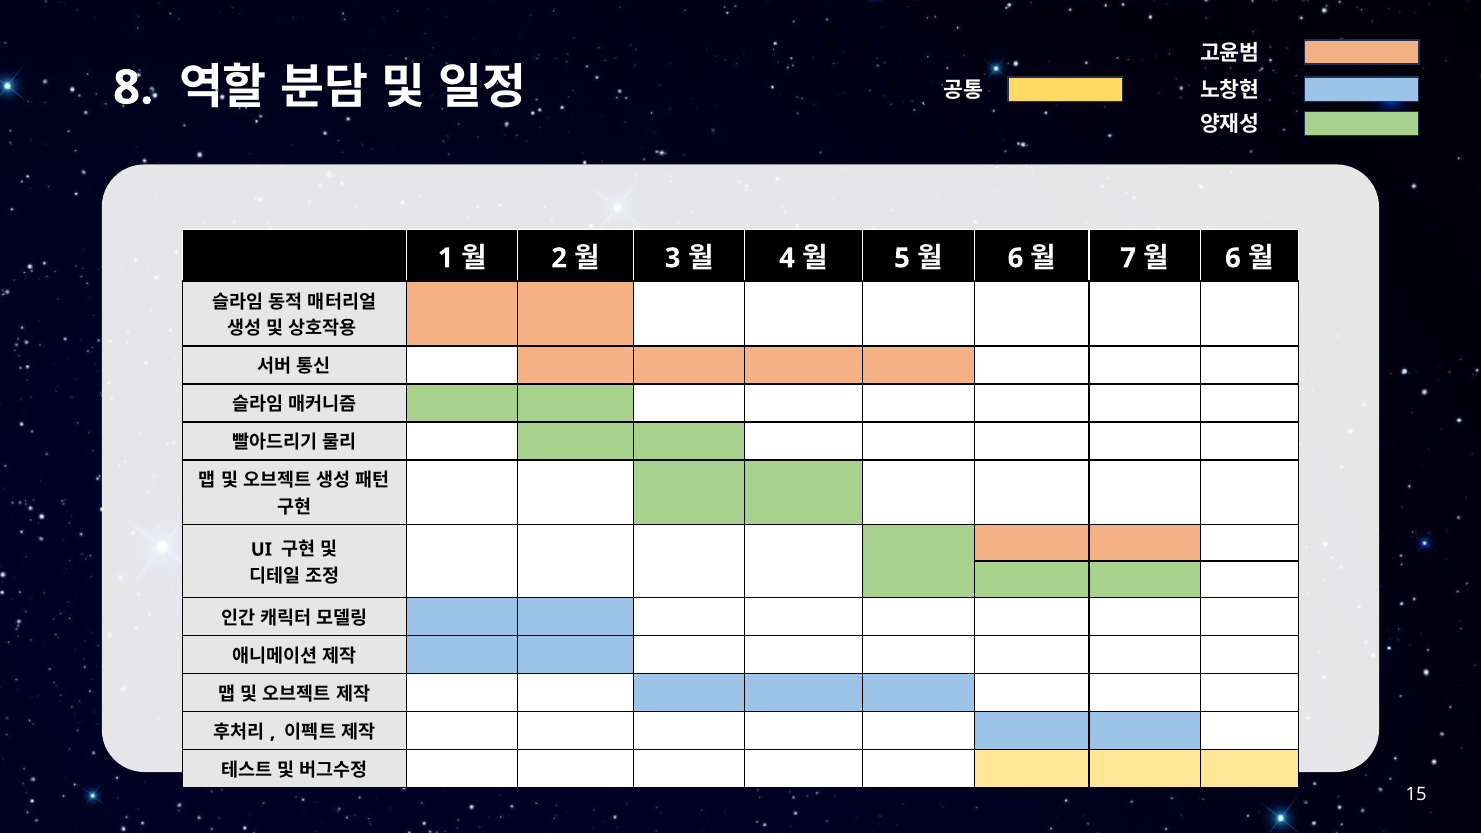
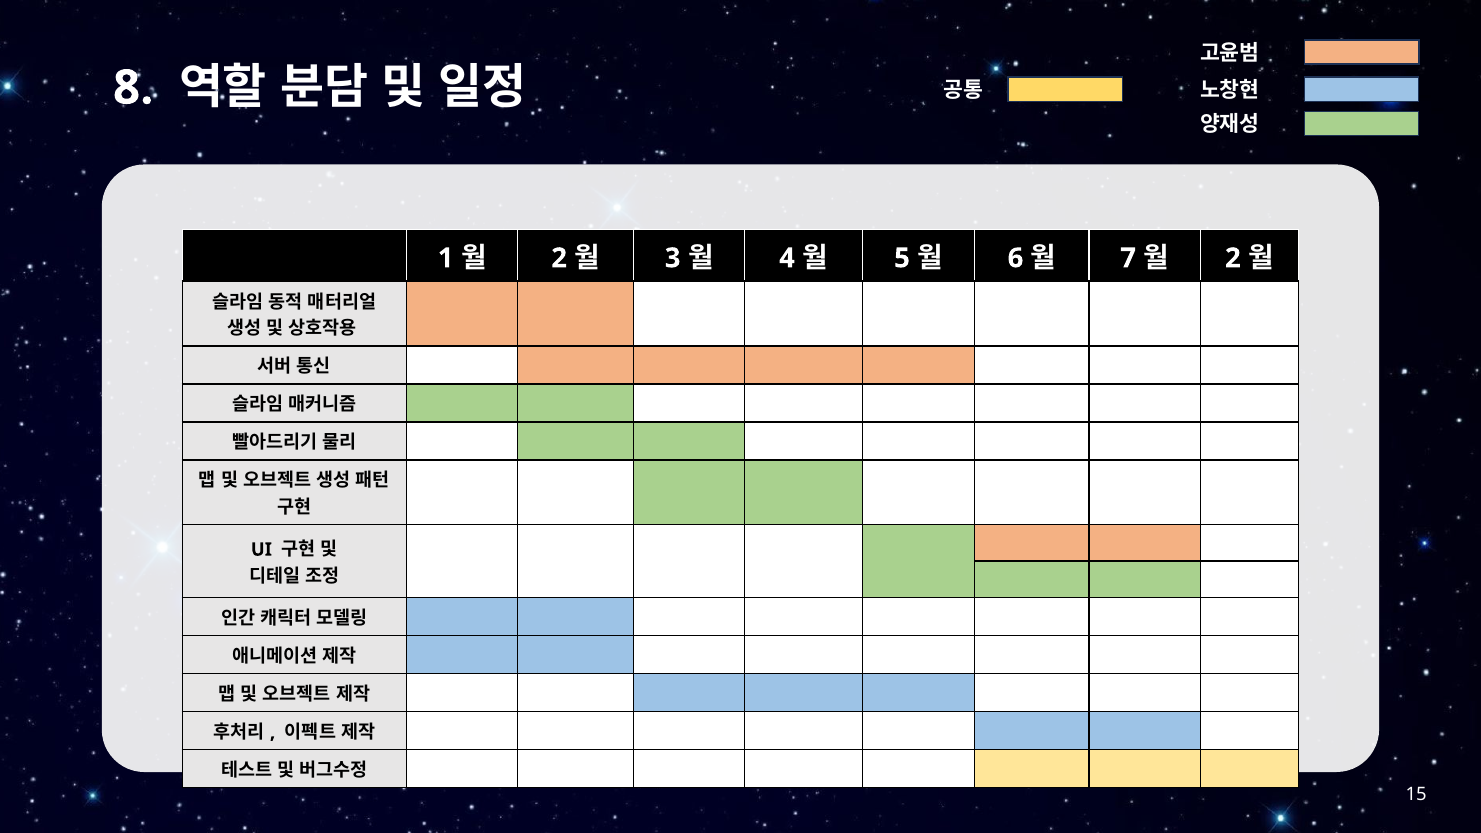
6: 6 -> 2 (1233, 258)
